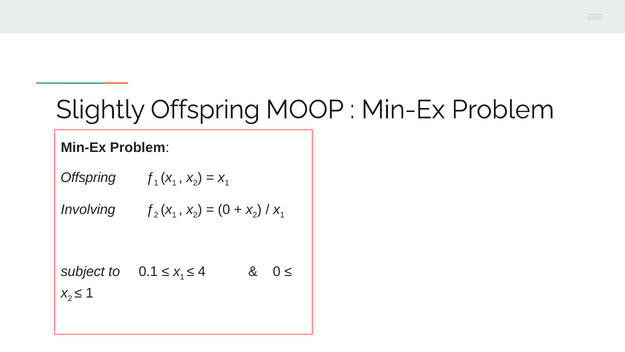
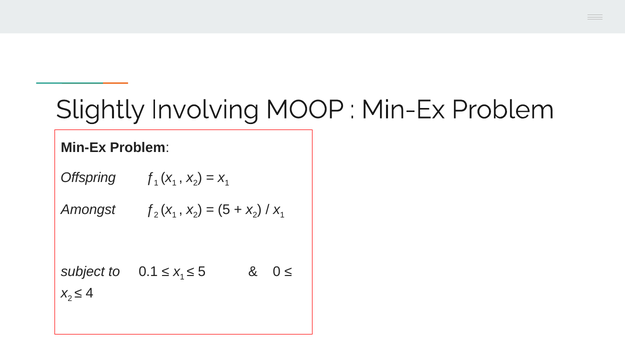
Slightly Offspring: Offspring -> Involving (205, 110)
Involving: Involving -> Amongst (88, 210)
0: 0 -> 5 (224, 210)
4: 4 -> 5 (202, 271)
1: 1 -> 4 (90, 293)
